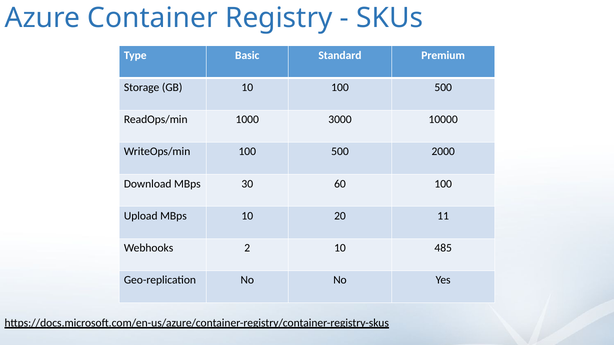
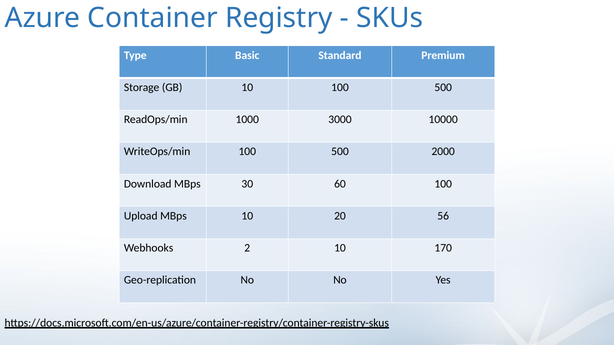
11: 11 -> 56 (443, 216)
485: 485 -> 170 (443, 248)
